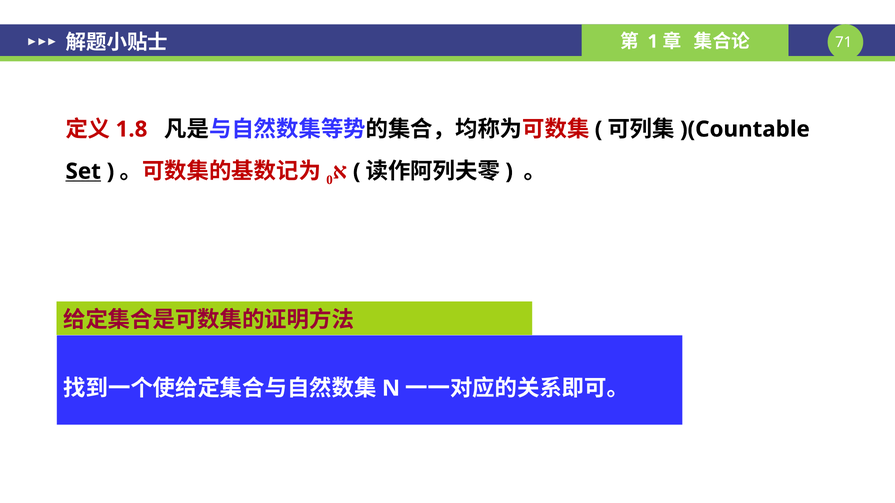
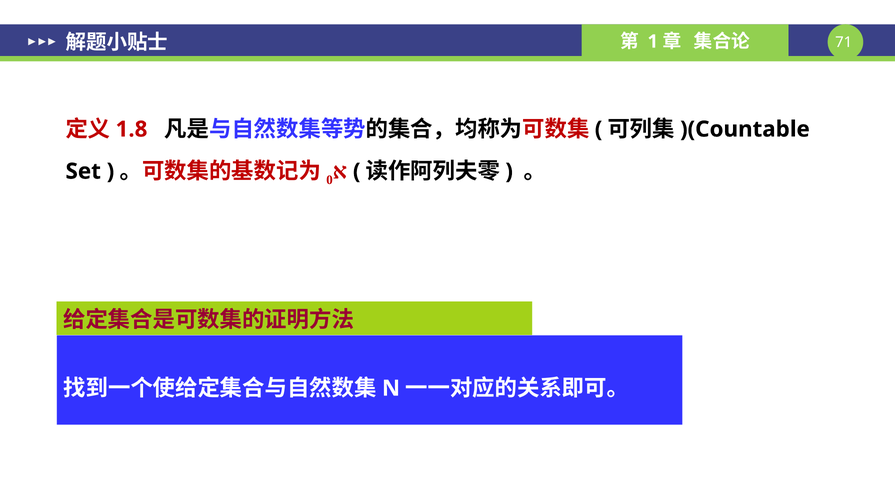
Set underline: present -> none (83, 171)
